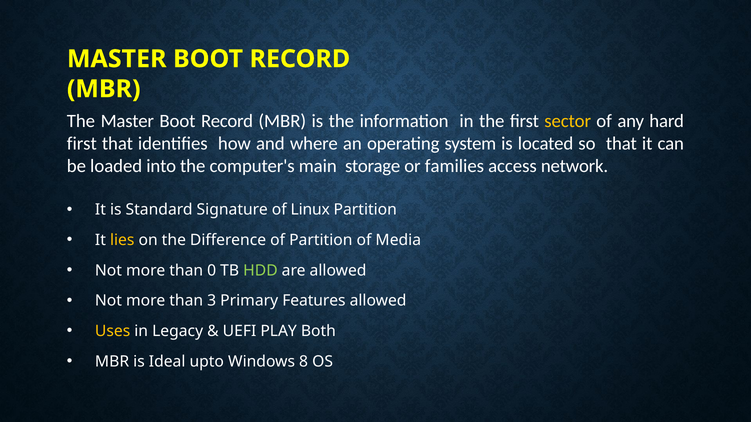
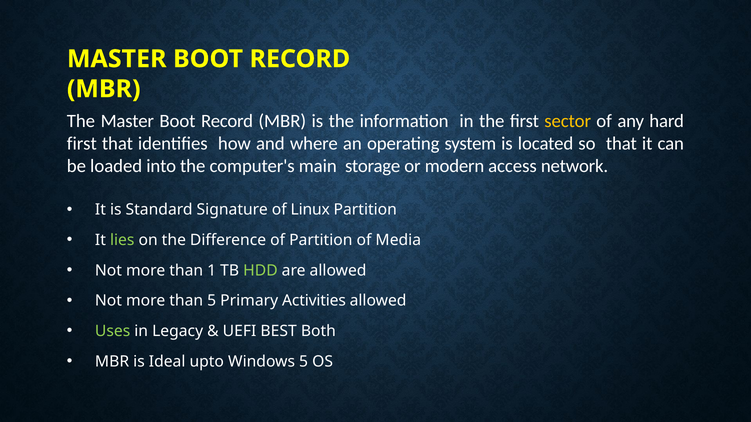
families: families -> modern (455, 166)
lies colour: yellow -> light green (122, 240)
0: 0 -> 1 (212, 271)
than 3: 3 -> 5 (212, 301)
Features: Features -> Activities (314, 301)
Uses colour: yellow -> light green (113, 332)
PLAY: PLAY -> BEST (279, 332)
Windows 8: 8 -> 5 (304, 362)
